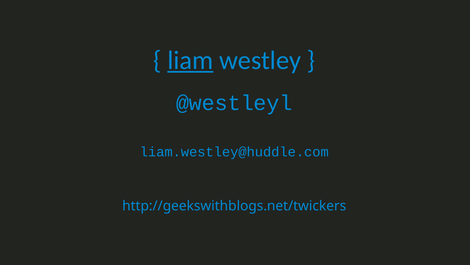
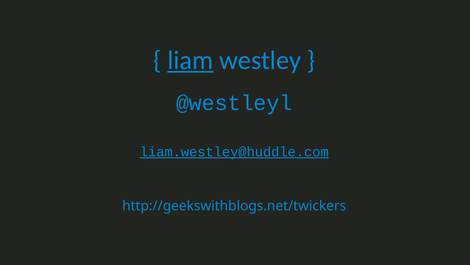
liam.westley@huddle.com underline: none -> present (234, 152)
